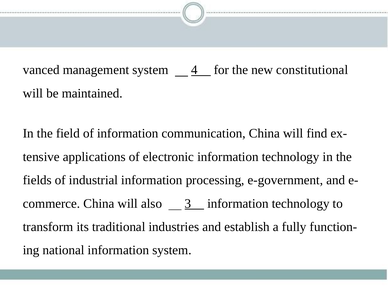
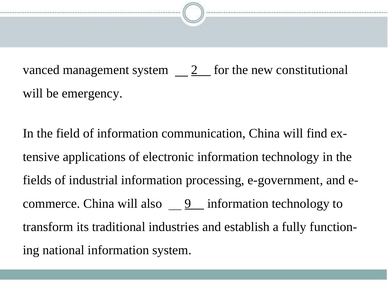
4: 4 -> 2 (194, 70)
maintained: maintained -> emergency (92, 93)
3: 3 -> 9 (188, 204)
